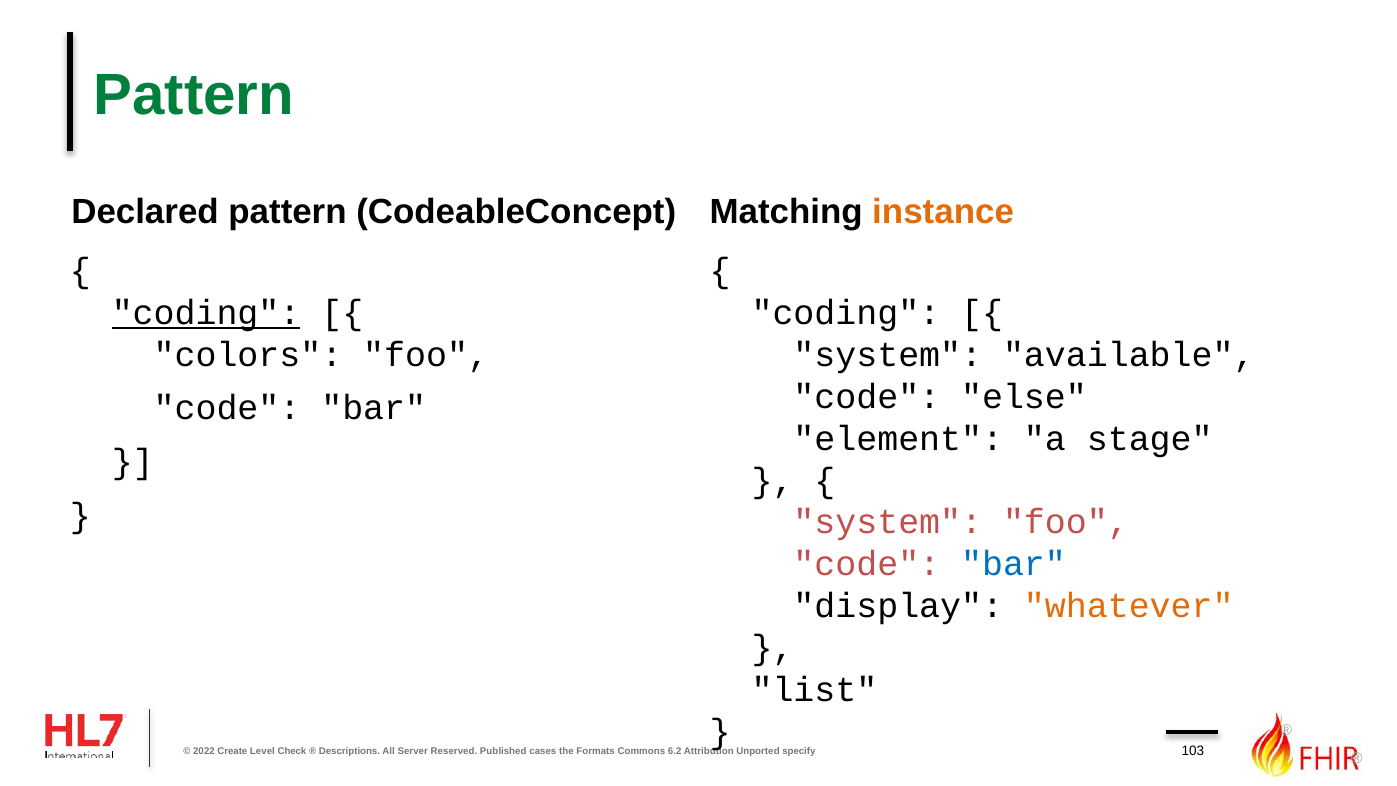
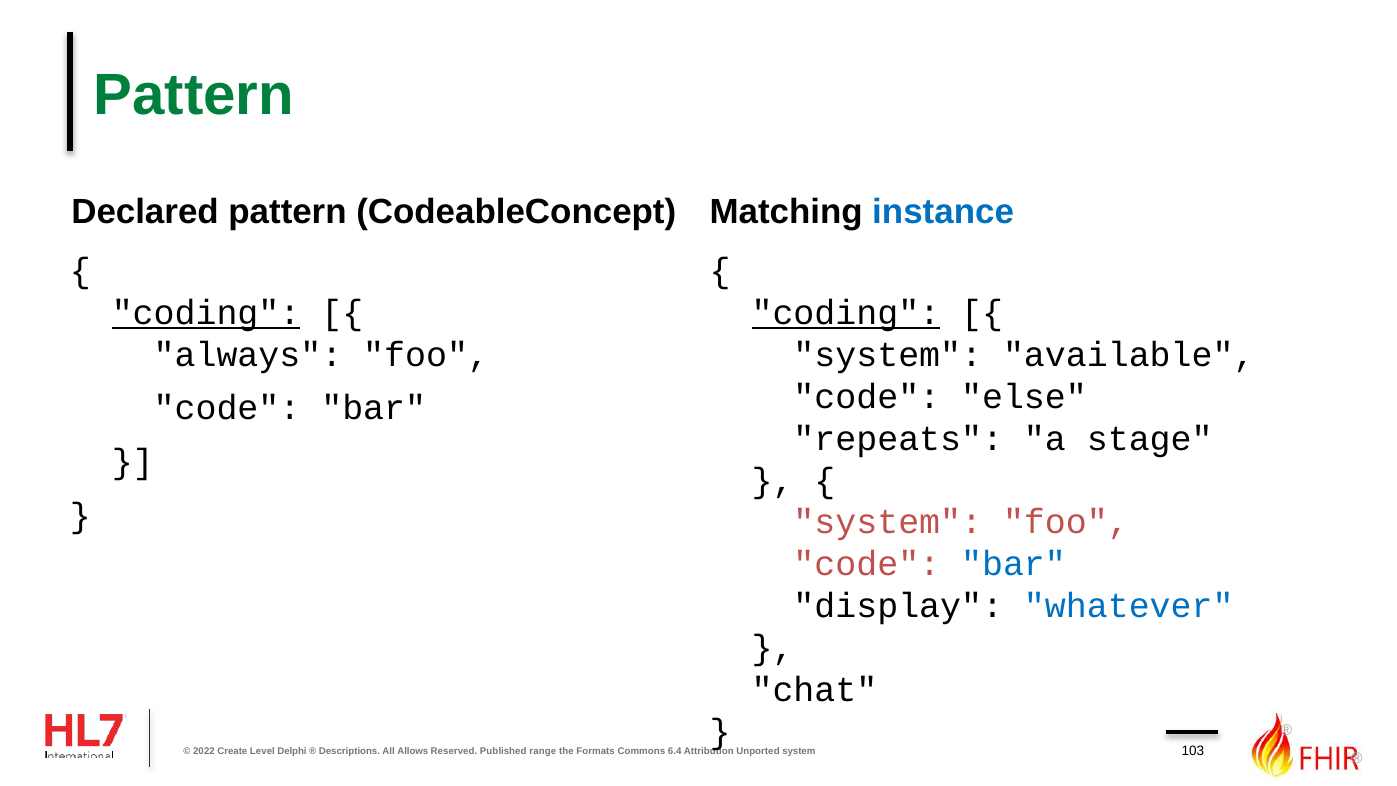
instance colour: orange -> blue (943, 212)
coding underline: none -> present (846, 313)
colors: colors -> always (248, 355)
element: element -> repeats (898, 438)
whatever colour: orange -> blue (1129, 606)
list: list -> chat (814, 690)
Check: Check -> Delphi (292, 751)
Server: Server -> Allows (413, 751)
cases: cases -> range (543, 751)
6.2: 6.2 -> 6.4 (675, 751)
Unported specify: specify -> system (799, 751)
